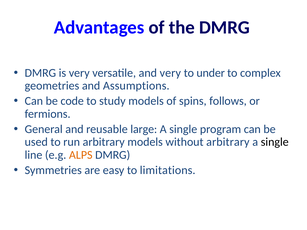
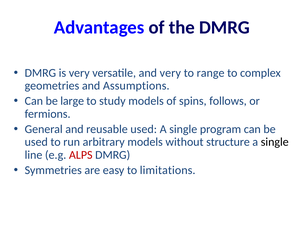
under: under -> range (211, 73)
code: code -> large (72, 101)
reusable large: large -> used (144, 129)
without arbitrary: arbitrary -> structure (228, 142)
ALPS colour: orange -> red (81, 155)
